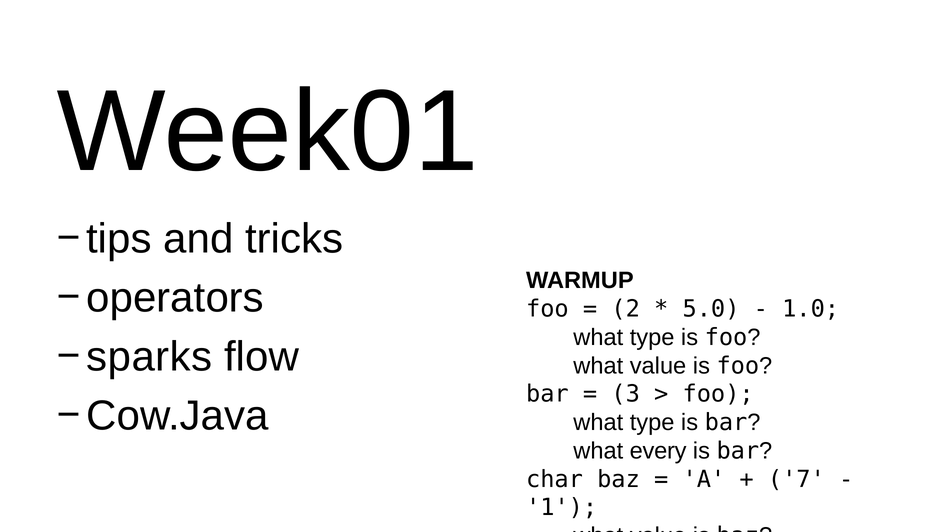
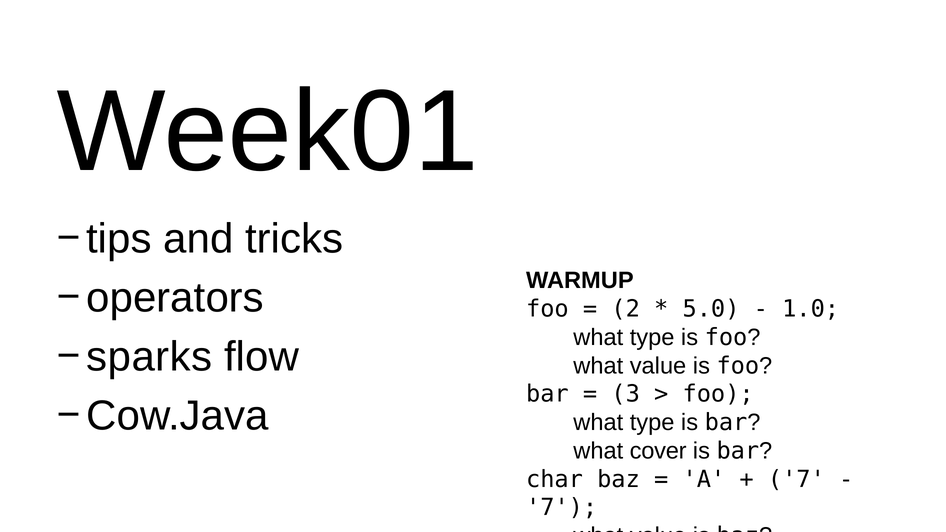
every: every -> cover (658, 451)
1: 1 -> 7 (562, 508)
